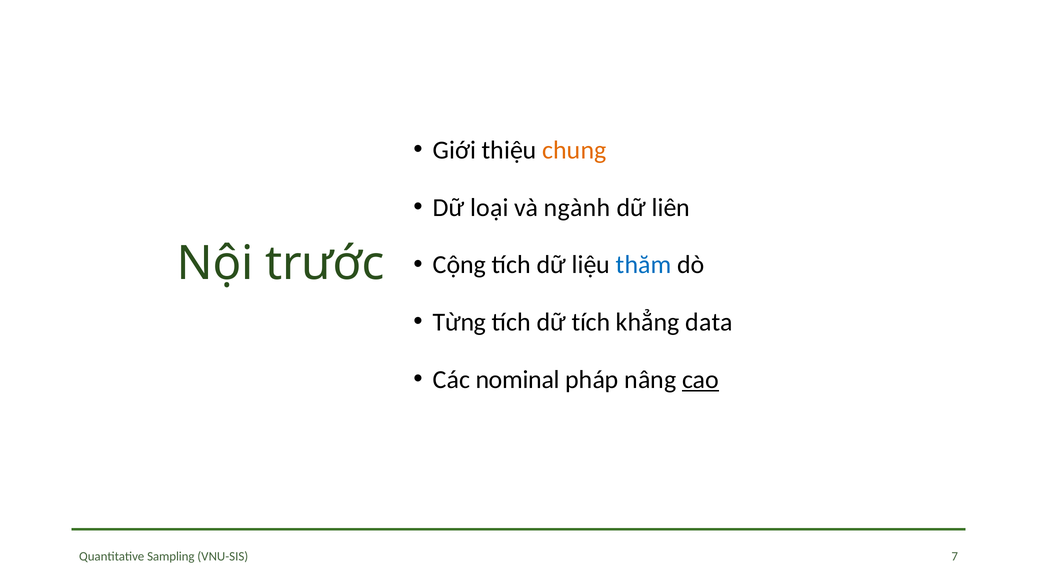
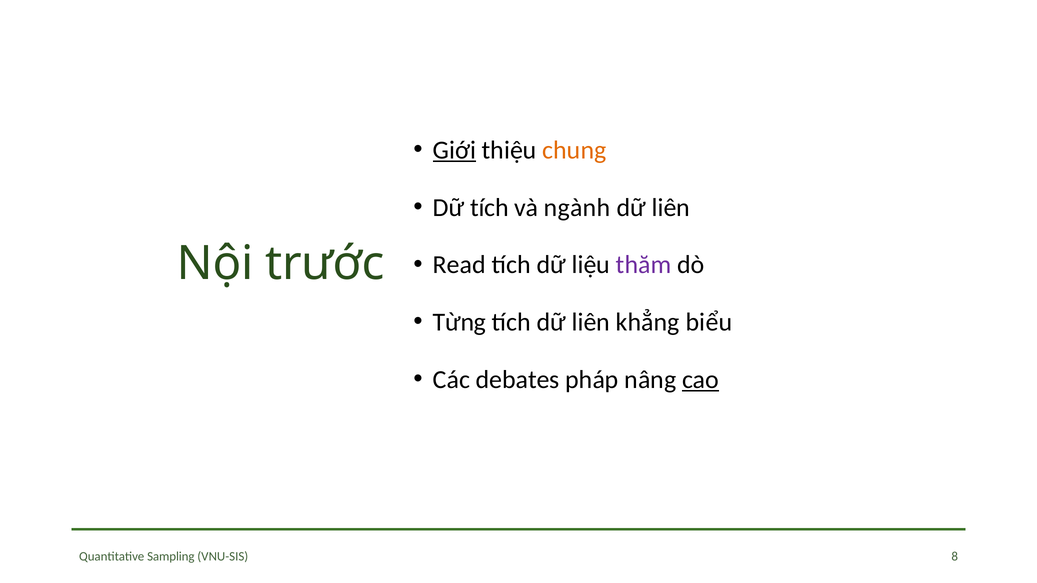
Giới underline: none -> present (454, 150)
Dữ loại: loại -> tích (489, 208)
Cộng: Cộng -> Read (459, 265)
thăm colour: blue -> purple (644, 265)
tích dữ tích: tích -> liên (591, 323)
data: data -> biểu (709, 323)
nominal: nominal -> debates (518, 380)
7: 7 -> 8 (955, 557)
